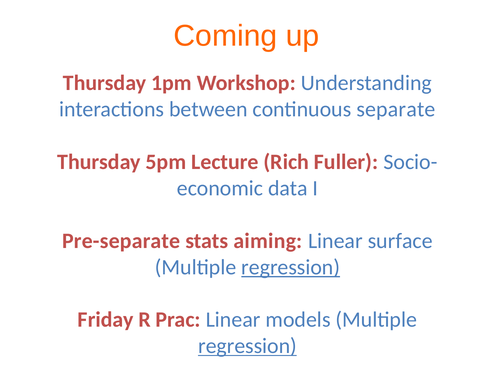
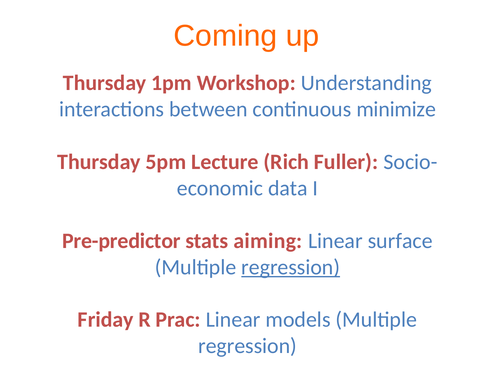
separate: separate -> minimize (396, 109)
Pre-separate: Pre-separate -> Pre-predictor (121, 241)
regression underline: present -> none (247, 346)
